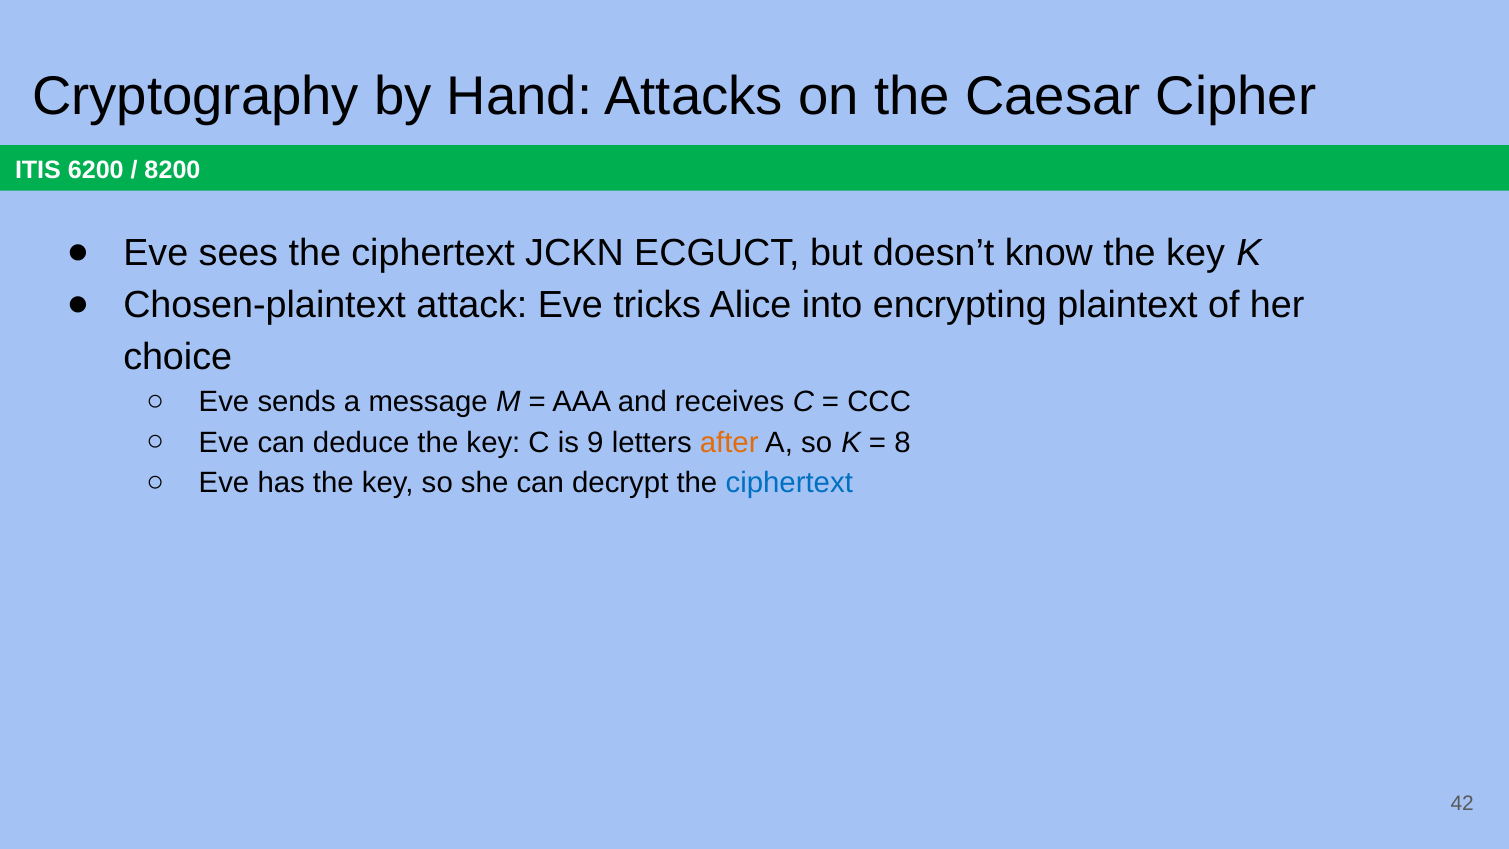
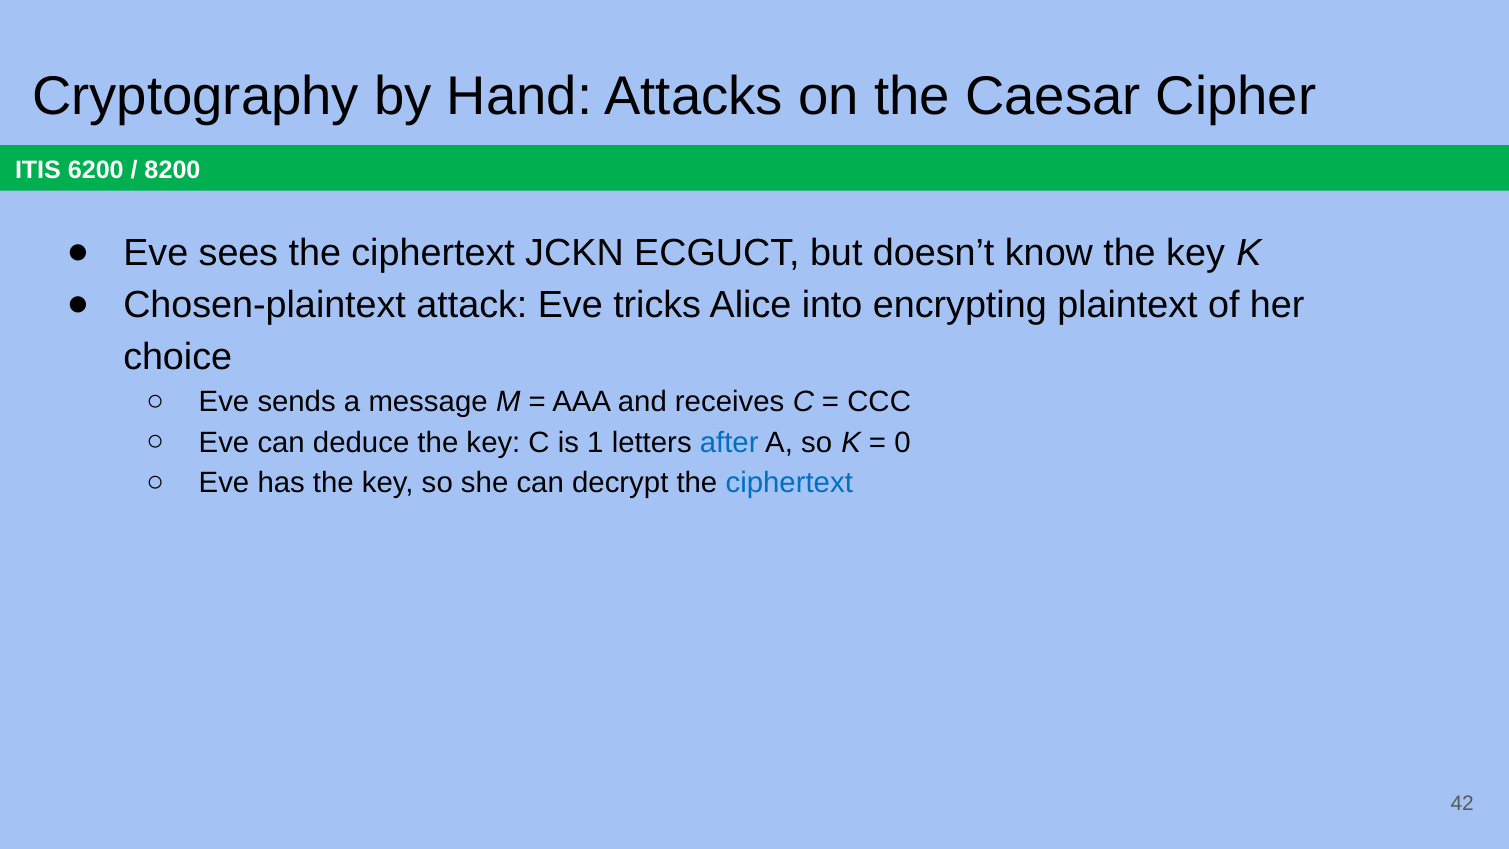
9: 9 -> 1 (595, 443)
after colour: orange -> blue (729, 443)
8: 8 -> 0 (902, 443)
